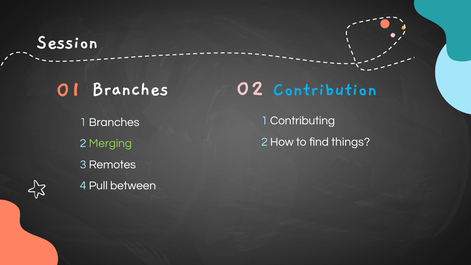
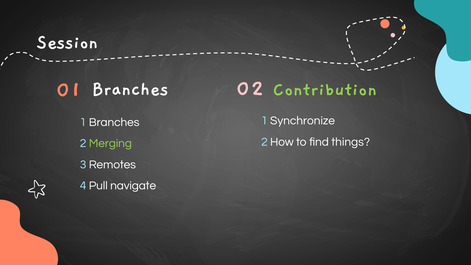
Contribution colour: light blue -> light green (325, 88)
Contributing: Contributing -> Synchronize (303, 121)
between: between -> navigate (133, 186)
